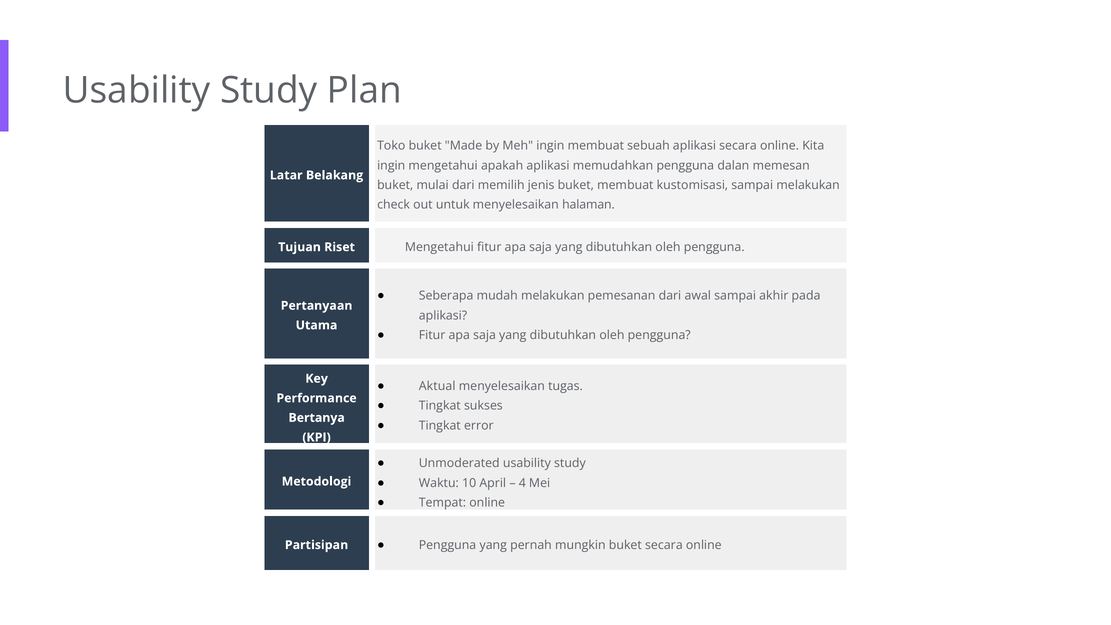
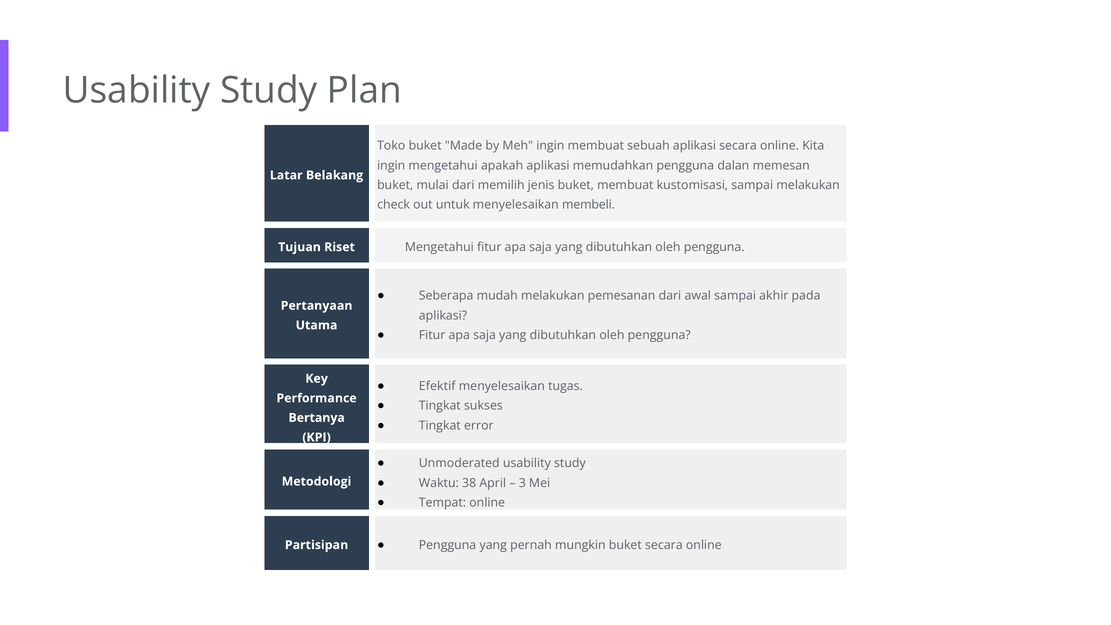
halaman: halaman -> membeli (588, 205)
Aktual: Aktual -> Efektif (437, 386)
10: 10 -> 38 (469, 483)
4: 4 -> 3 (522, 483)
